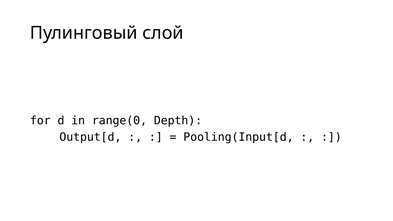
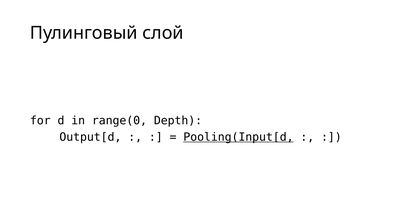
Pooling(Input[d underline: none -> present (238, 137)
